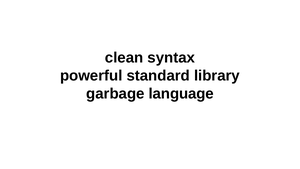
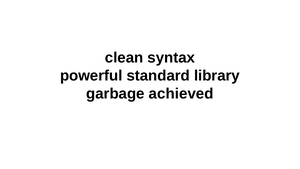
language: language -> achieved (181, 94)
